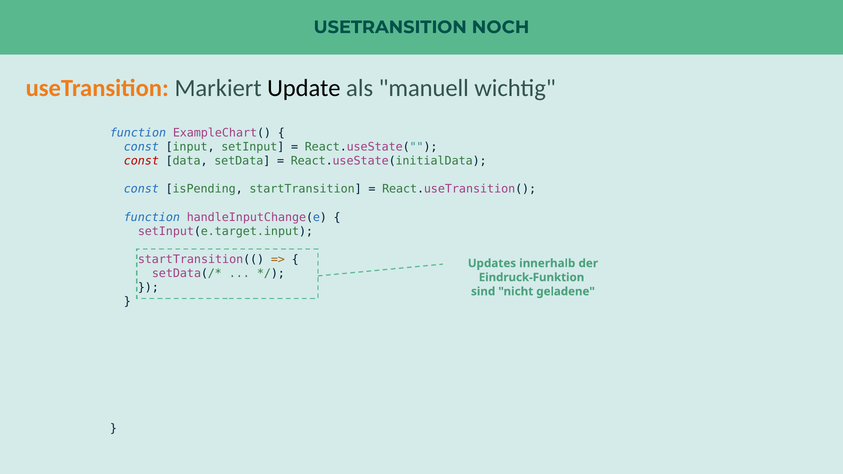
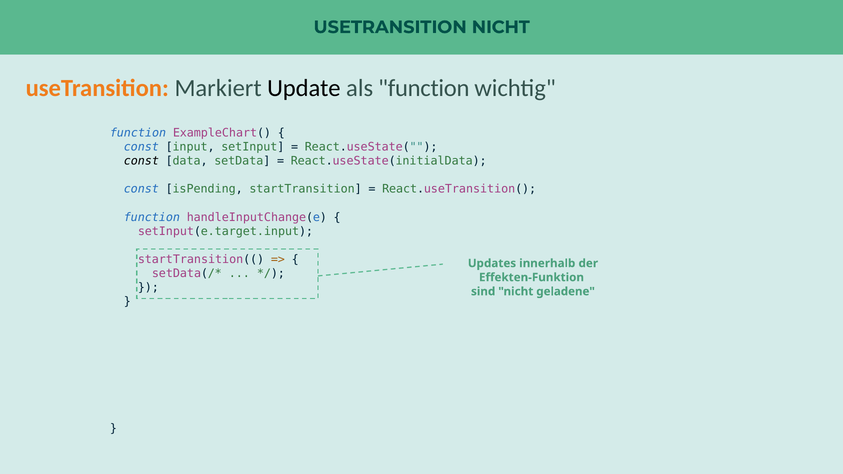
USETRANSITION NOCH: NOCH -> NICHT (501, 27)
als manuell: manuell -> function (424, 88)
const colour: red -> black (141, 161)
Eindruck-Funktion: Eindruck-Funktion -> Effekten-Funktion (531, 277)
